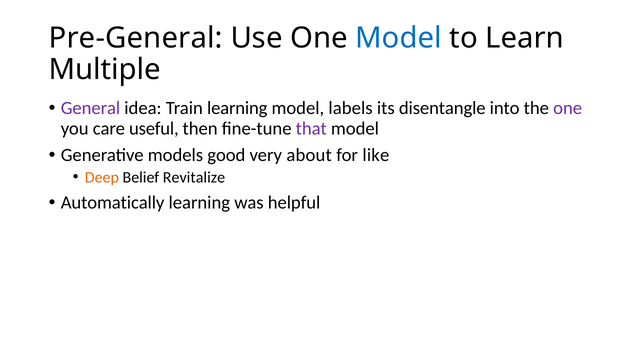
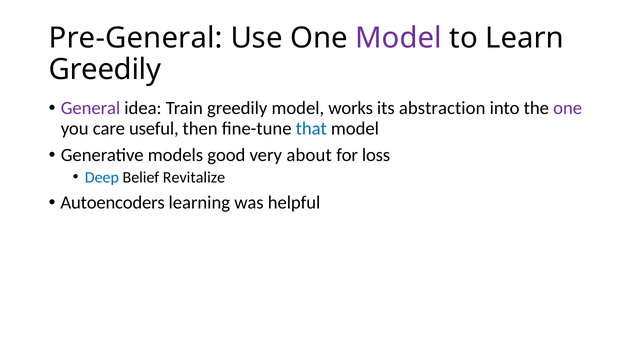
Model colour: blue -> purple (399, 38)
Multiple: Multiple -> Greedily (105, 70)
Train learning: learning -> greedily (237, 108)
labels: labels -> works (351, 108)
disentangle: disentangle -> abstraction (442, 108)
that colour: purple -> blue (311, 128)
like: like -> loss (376, 155)
Deep colour: orange -> blue (102, 177)
Automatically: Automatically -> Autoencoders (113, 203)
